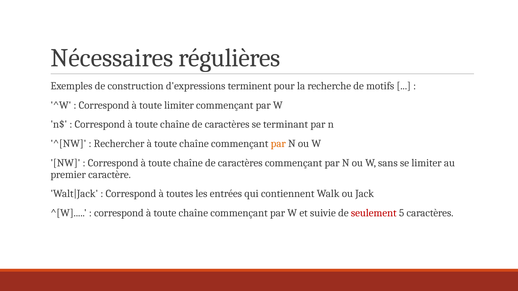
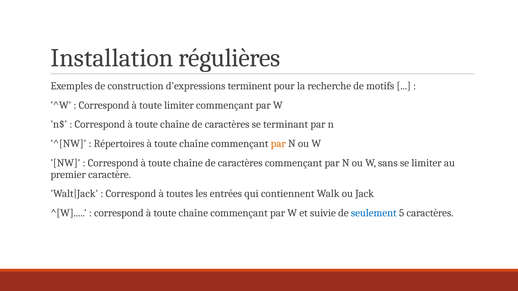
Nécessaires: Nécessaires -> Installation (112, 58)
Rechercher: Rechercher -> Répertoires (119, 144)
seulement colour: red -> blue (374, 213)
